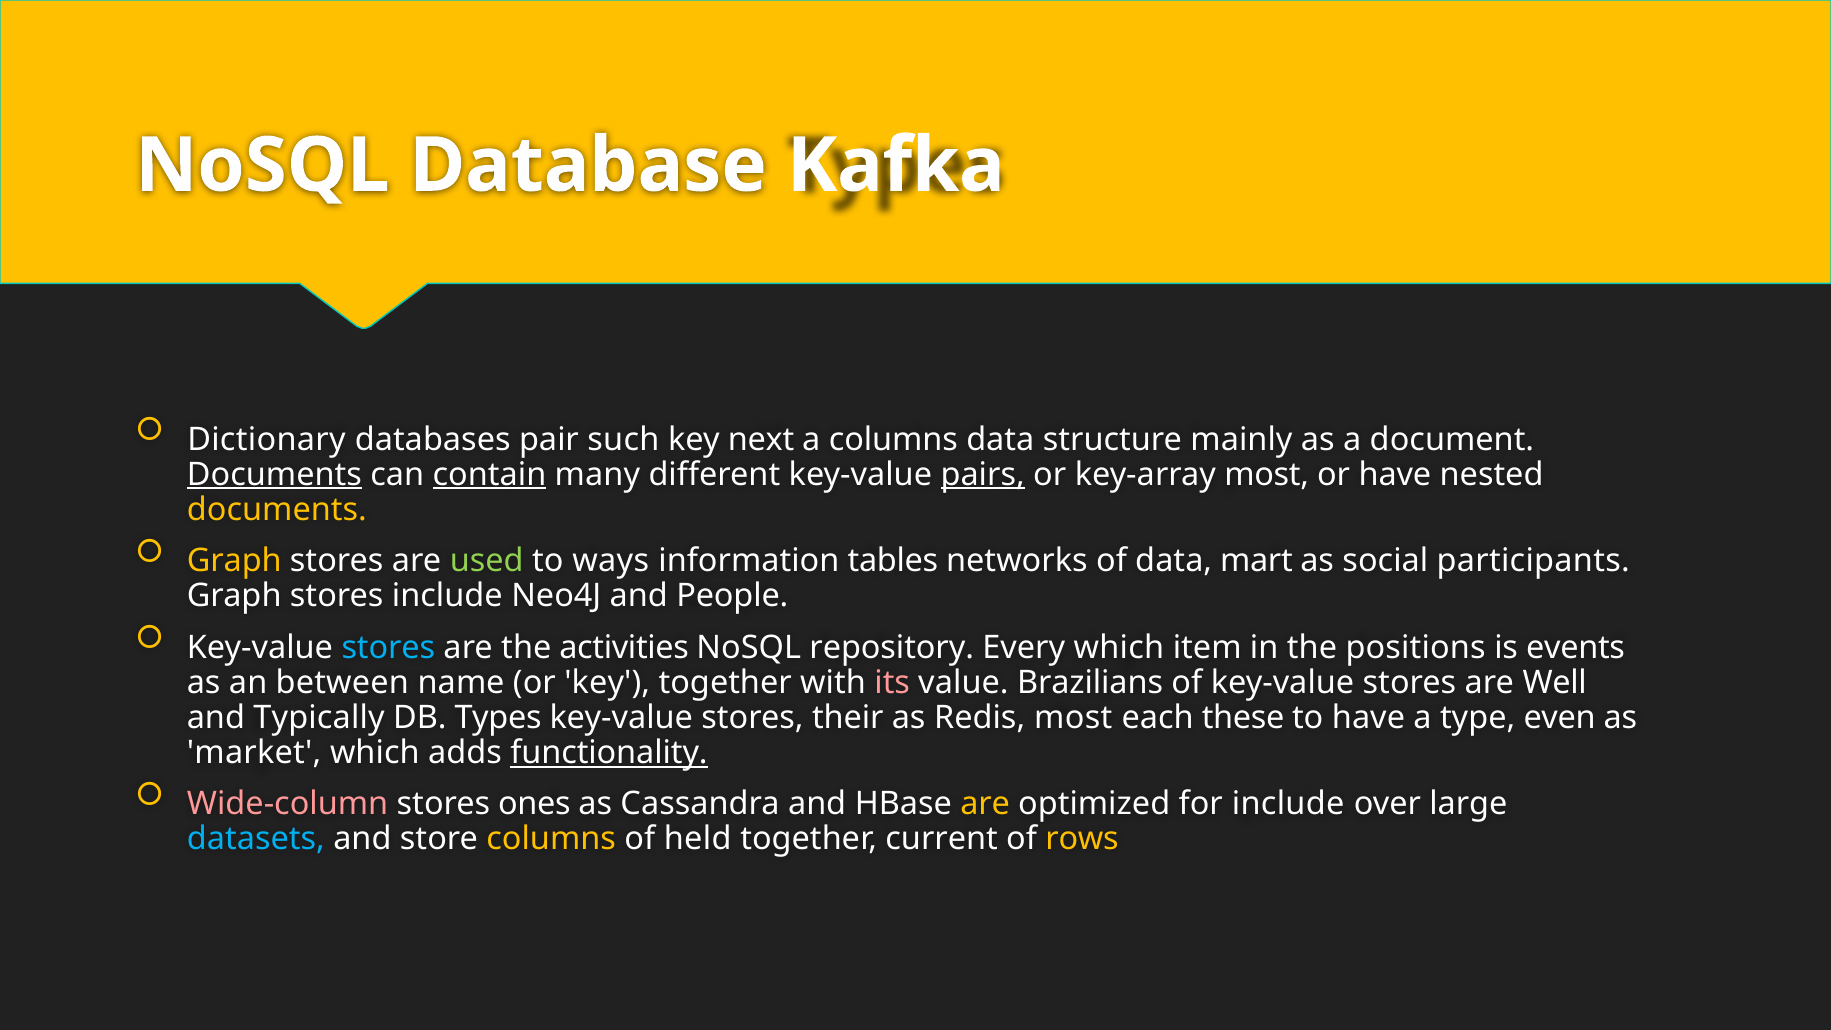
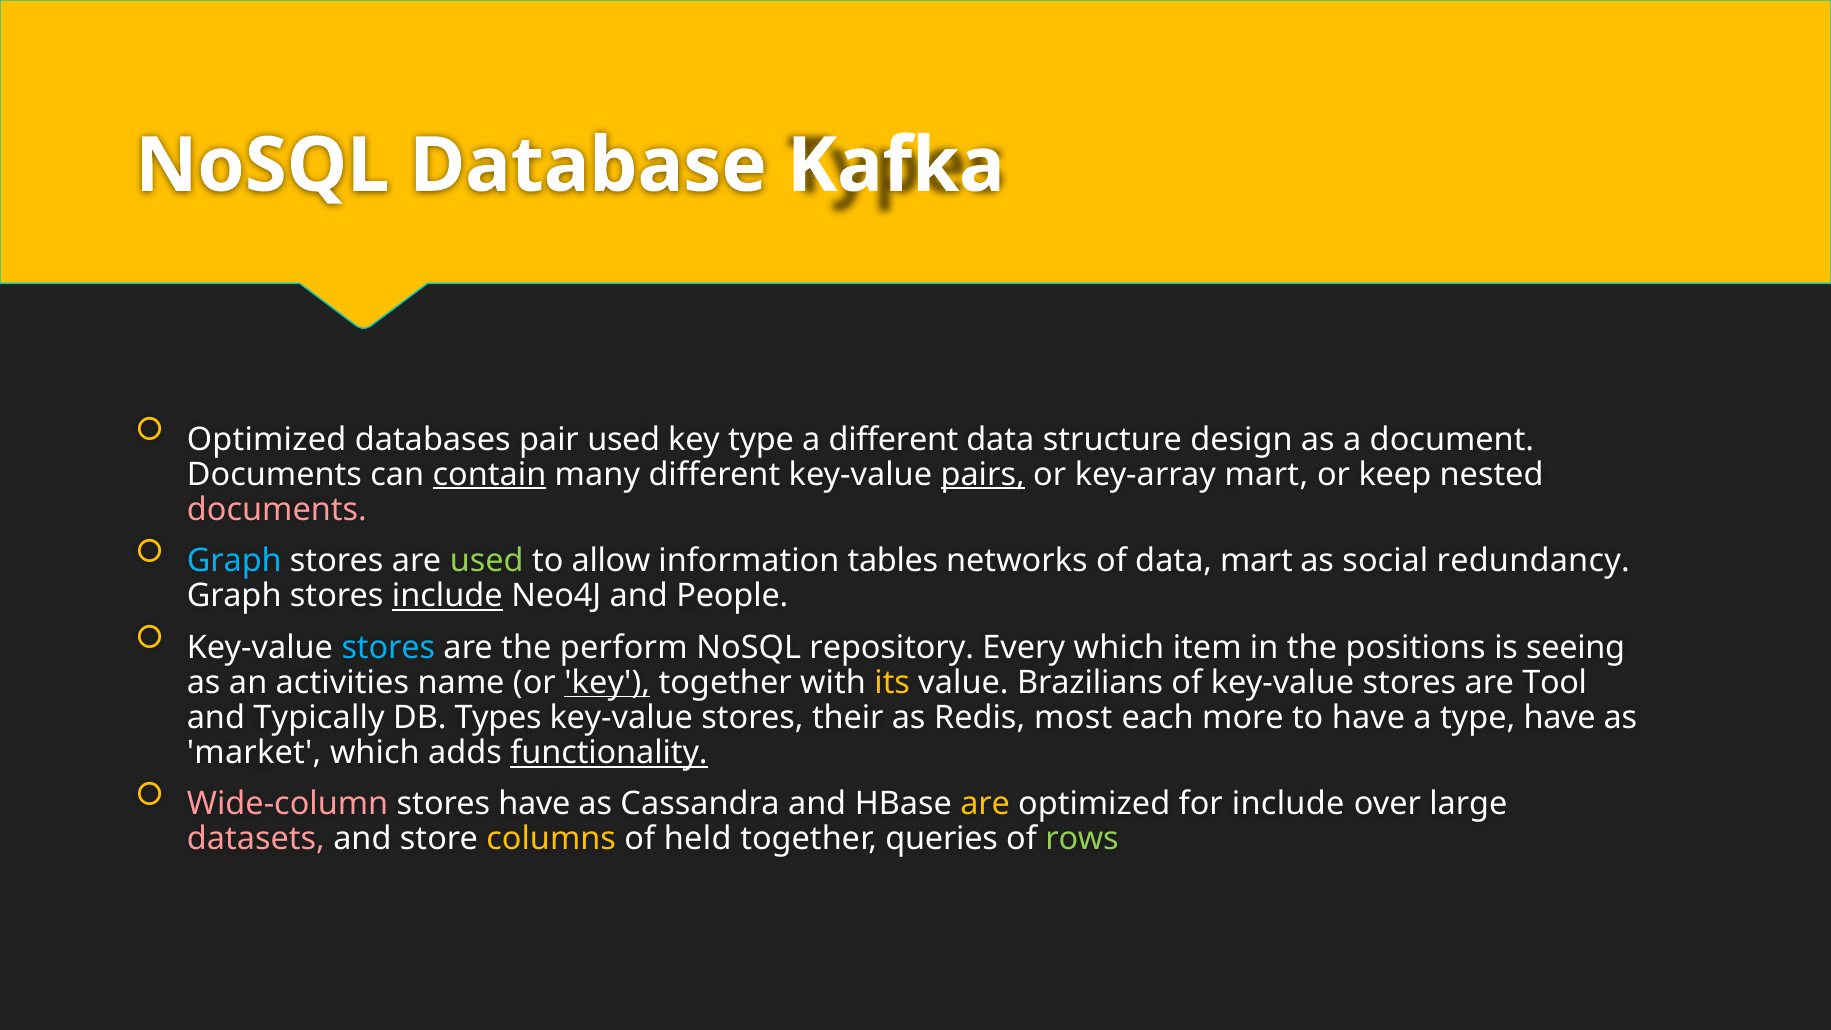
Dictionary: Dictionary -> Optimized (267, 439)
pair such: such -> used (624, 439)
key next: next -> type (761, 439)
a columns: columns -> different (894, 439)
mainly: mainly -> design (1242, 439)
Documents underline: present -> none (274, 474)
key-array most: most -> mart (1266, 474)
or have: have -> keep (1395, 474)
documents colour: yellow -> pink (277, 510)
Graph colour: yellow -> light blue (234, 561)
ways: ways -> allow (611, 561)
participants: participants -> redundancy (1533, 561)
include underline: none -> present (447, 596)
activities: activities -> perform (624, 647)
events: events -> seeing (1576, 647)
between: between -> activities (342, 683)
key underline: none -> present (607, 683)
its colour: pink -> yellow (892, 683)
Well: Well -> Tool (1555, 683)
these: these -> more (1243, 718)
type even: even -> have (1560, 718)
stores ones: ones -> have (534, 804)
datasets colour: light blue -> pink (256, 839)
current: current -> queries (942, 839)
rows colour: yellow -> light green (1082, 839)
